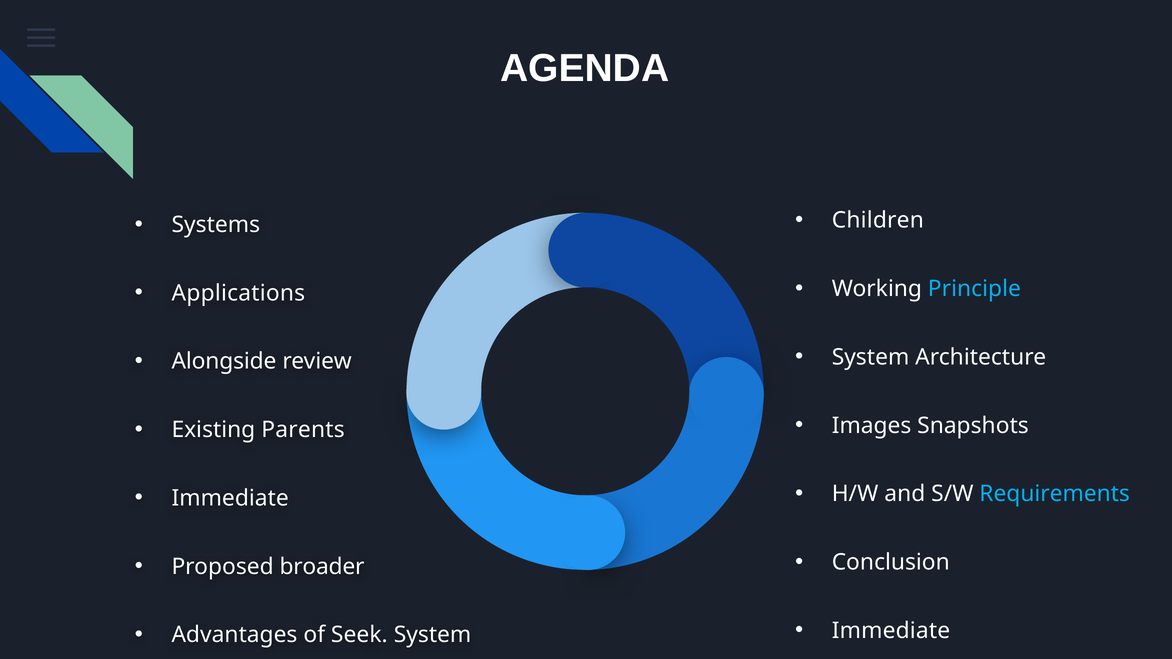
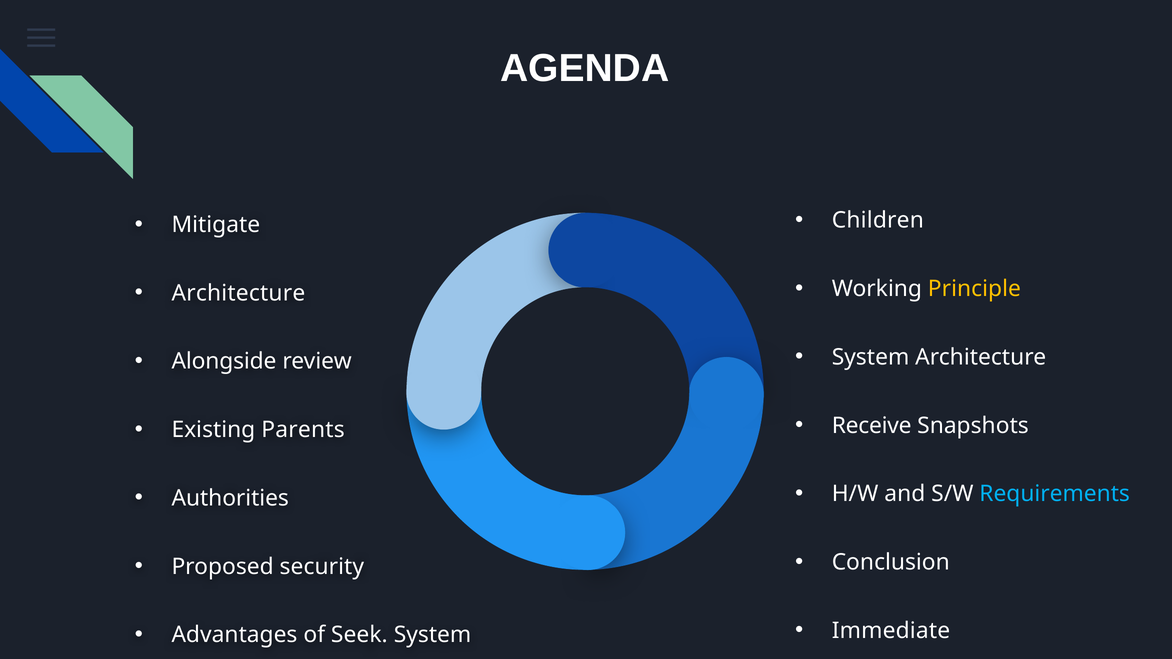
Systems: Systems -> Mitigate (216, 225)
Principle colour: light blue -> yellow (974, 289)
Applications: Applications -> Architecture (238, 293)
Images: Images -> Receive (872, 426)
Immediate: Immediate -> Authorities (230, 498)
broader: broader -> security (322, 567)
